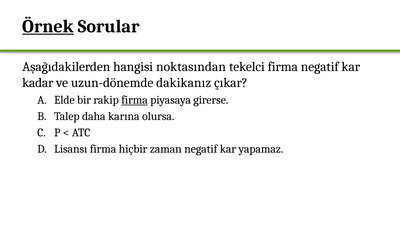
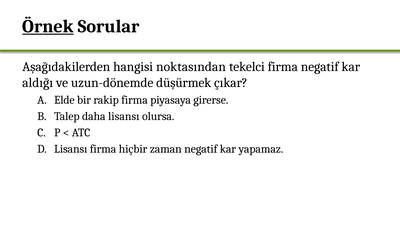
kadar: kadar -> aldığı (38, 83)
dakikanız: dakikanız -> düşürmek (184, 83)
firma underline: present -> none (135, 100)
daha karına: karına -> lisansı (124, 116)
